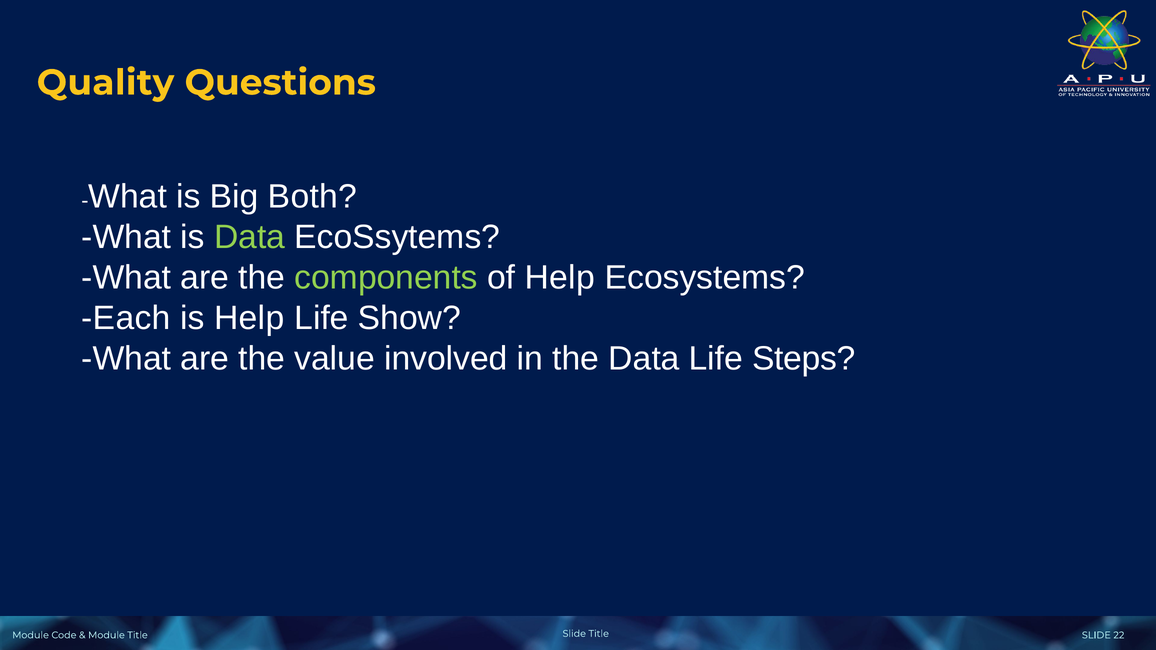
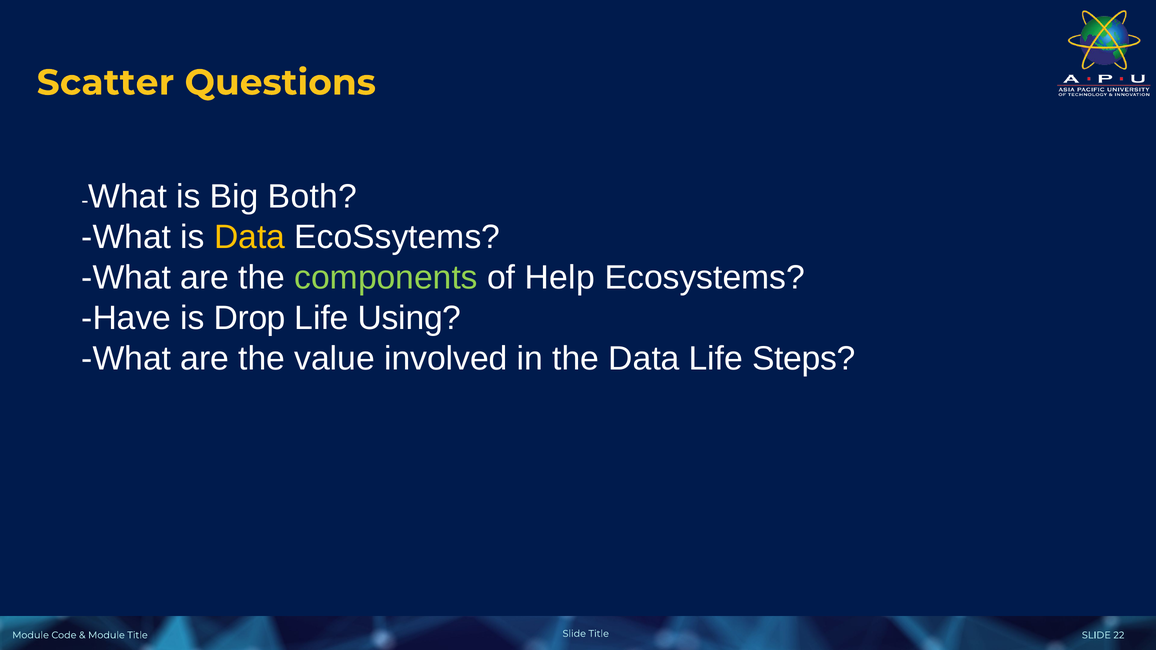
Quality: Quality -> Scatter (105, 83)
Data colour: light green -> yellow (250, 237)
Each: Each -> Have (126, 318)
is Help: Help -> Drop (250, 318)
Show: Show -> Using (410, 318)
